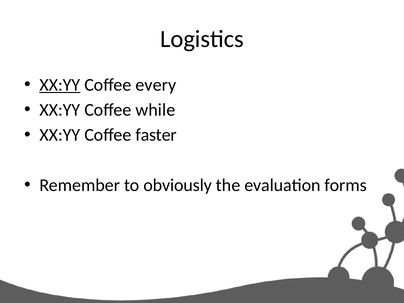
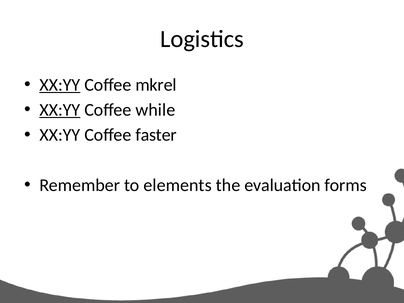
every: every -> mkrel (156, 85)
XX:YY underline: none -> present (60, 110)
obviously: obviously -> elements (178, 185)
